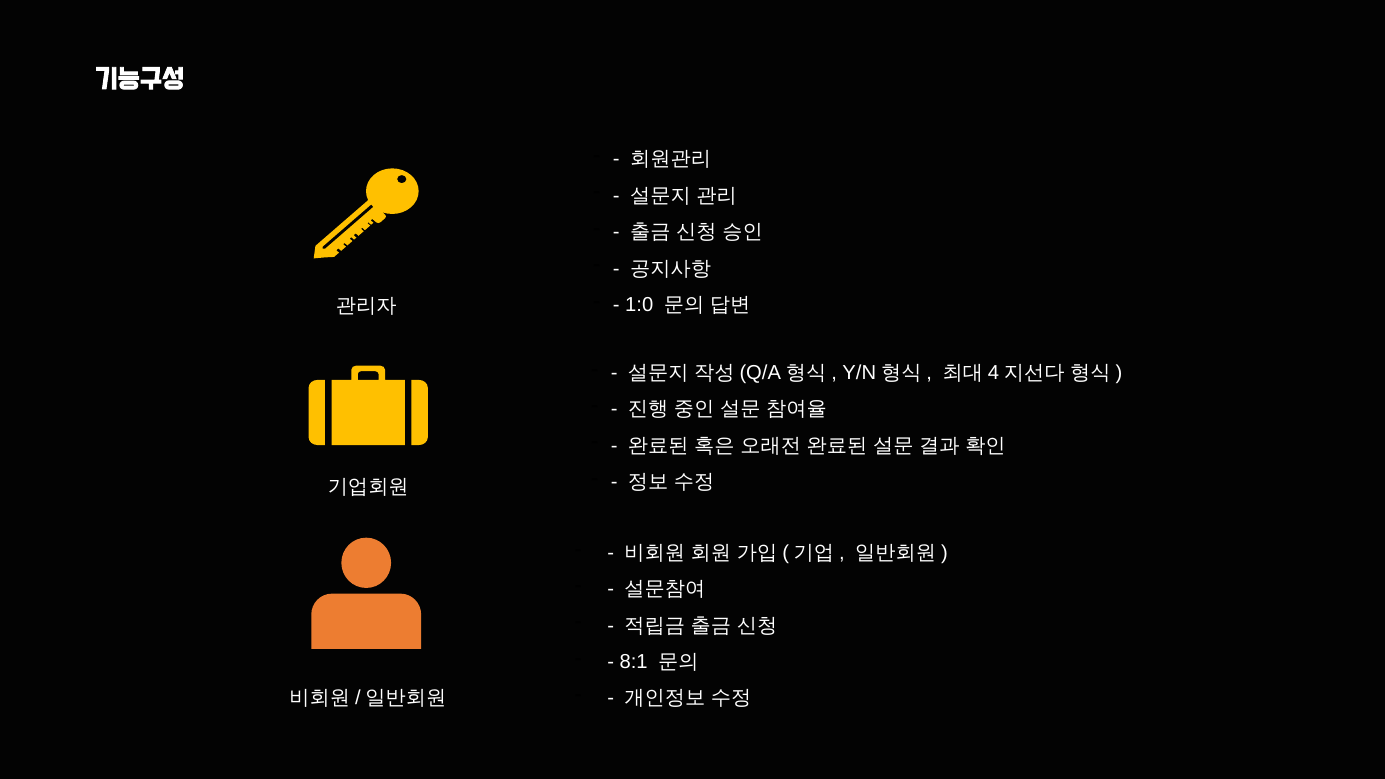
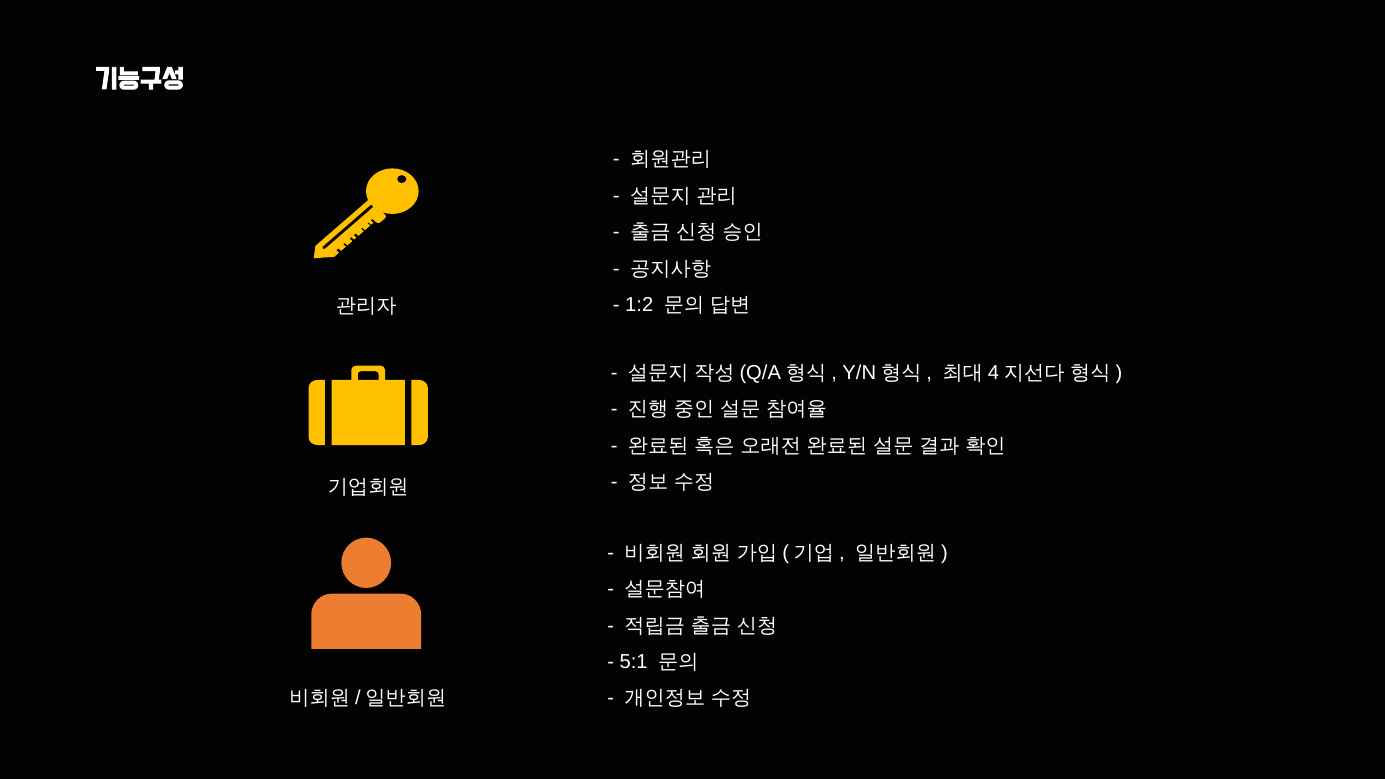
1:0: 1:0 -> 1:2 (639, 305)
8:1: 8:1 -> 5:1 (634, 662)
